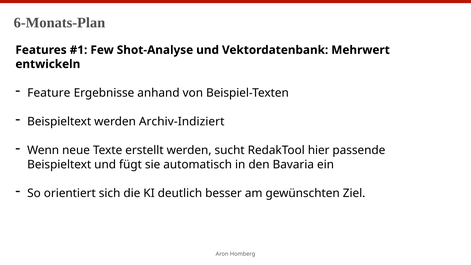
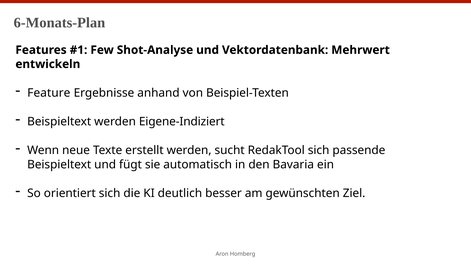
Archiv-Indiziert: Archiv-Indiziert -> Eigene-Indiziert (182, 122)
RedakTool hier: hier -> sich (319, 150)
